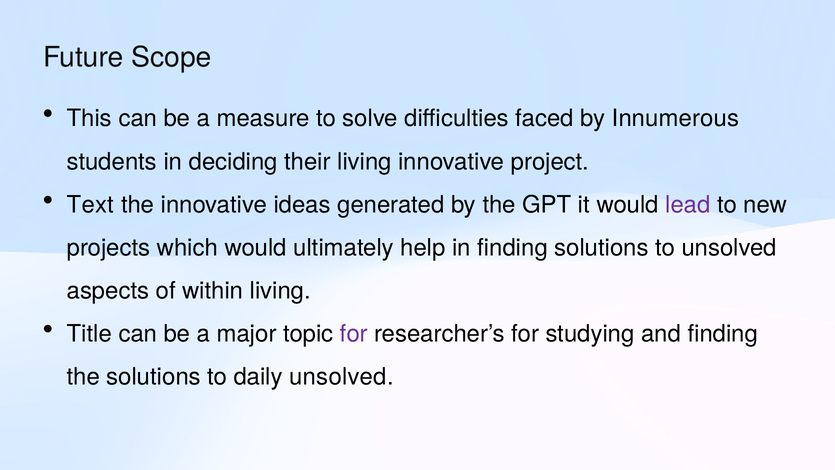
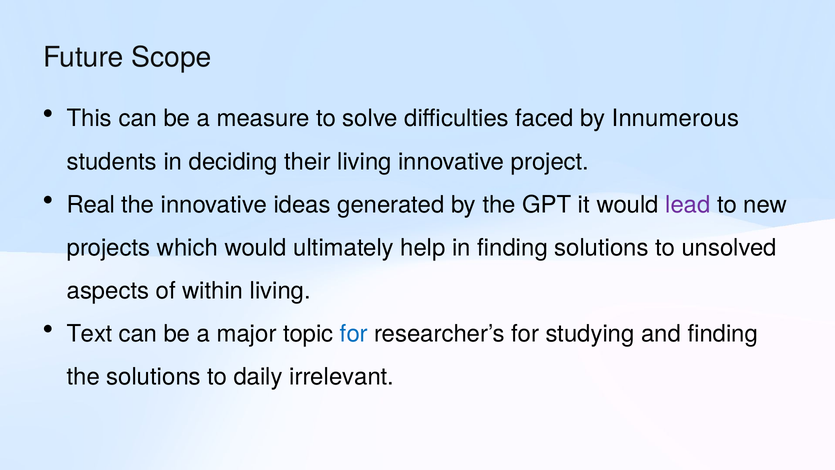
Text: Text -> Real (91, 205)
Title: Title -> Text (89, 334)
for colour: purple -> blue (354, 334)
daily unsolved: unsolved -> irrelevant (342, 377)
